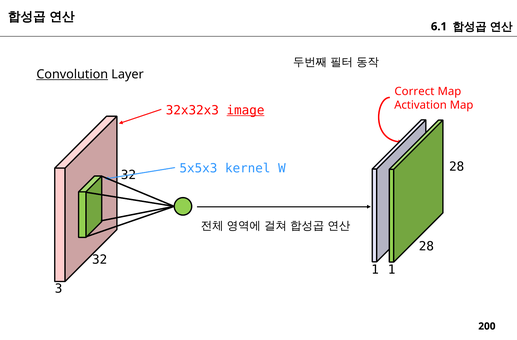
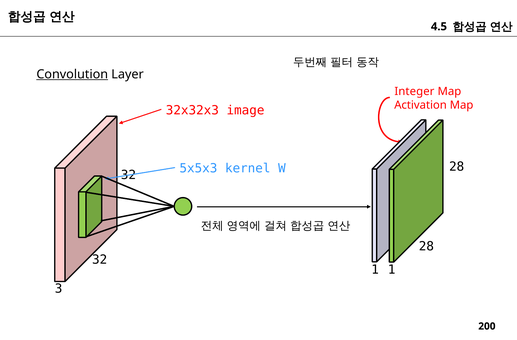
6.1: 6.1 -> 4.5 (439, 26)
Correct: Correct -> Integer (414, 91)
image underline: present -> none (245, 110)
